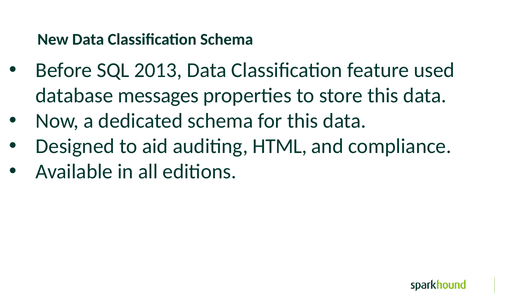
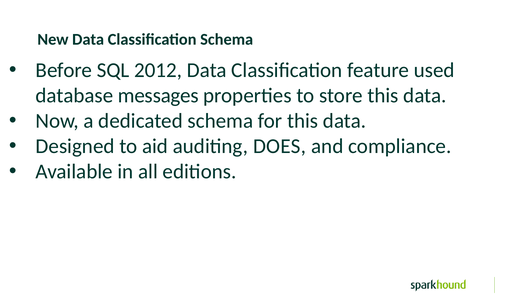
2013: 2013 -> 2012 (158, 70)
HTML: HTML -> DOES (280, 146)
